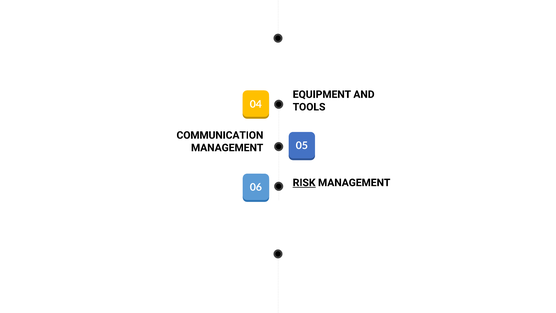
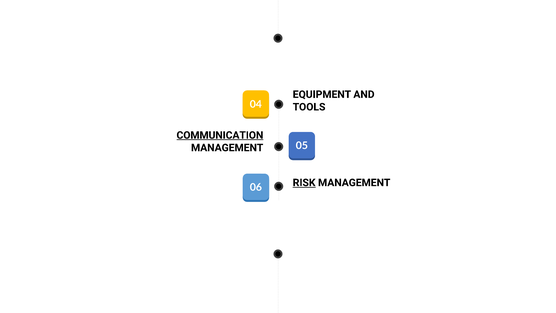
COMMUNICATION underline: none -> present (220, 135)
